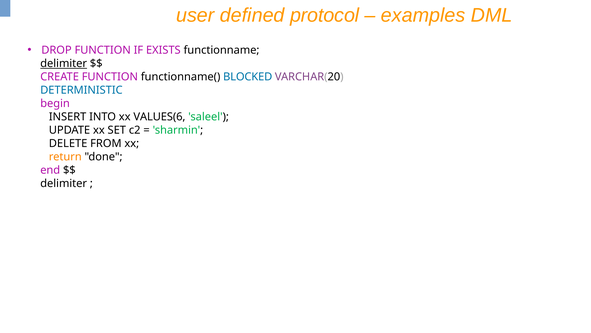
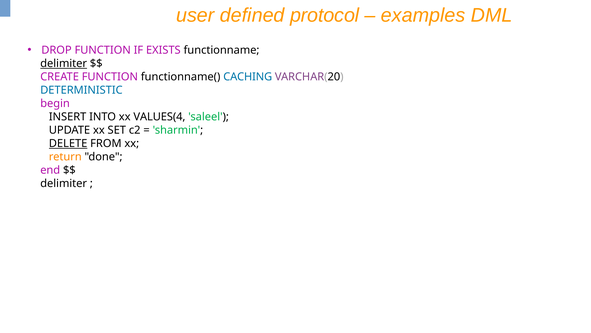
BLOCKED: BLOCKED -> CACHING (248, 77)
VALUES(6: VALUES(6 -> VALUES(4 (159, 117)
DELETE underline: none -> present (68, 143)
